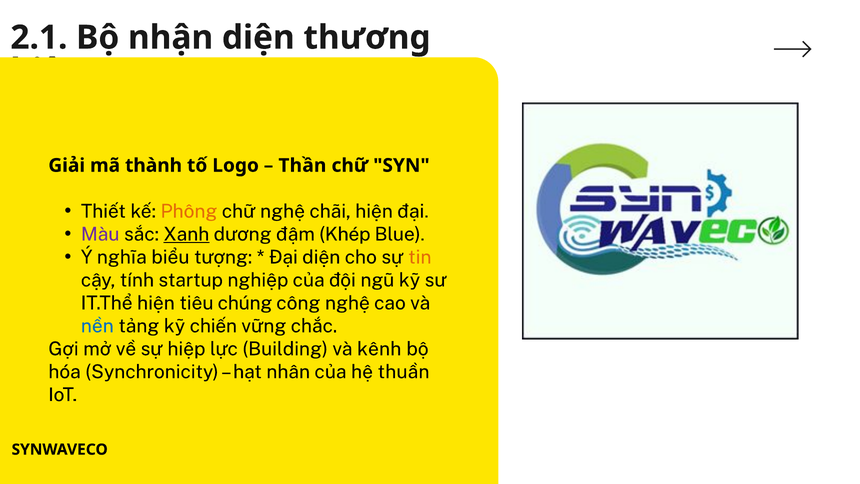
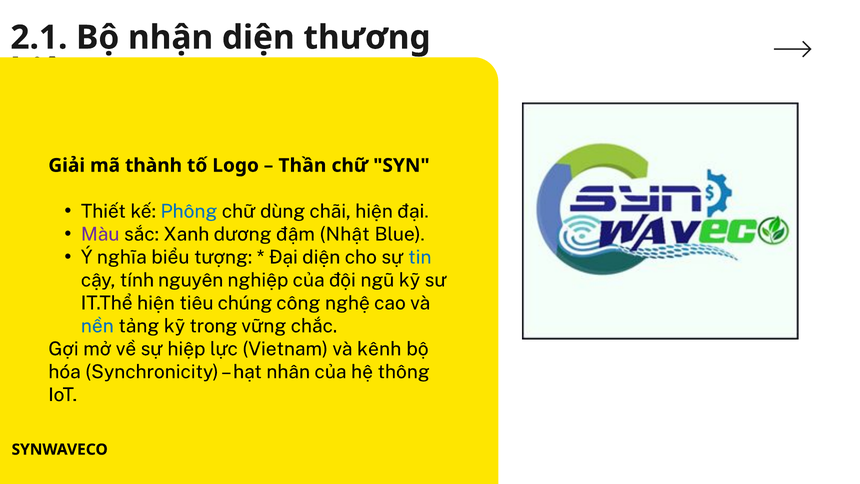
Phông colour: orange -> blue (189, 211)
chữ nghệ: nghệ -> dùng (283, 211)
Xanh underline: present -> none (186, 234)
Khép: Khép -> Nhật (345, 234)
tin colour: orange -> blue (420, 257)
startup: startup -> nguyên (191, 280)
kỹ chiến: chiến -> trong (213, 326)
Building: Building -> Vietnam (285, 349)
thuần: thuần -> thông (404, 372)
